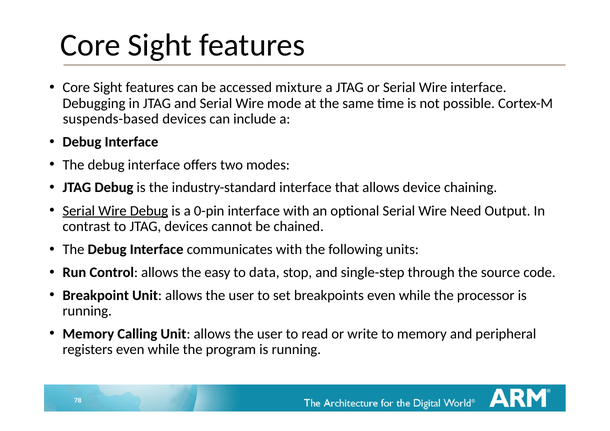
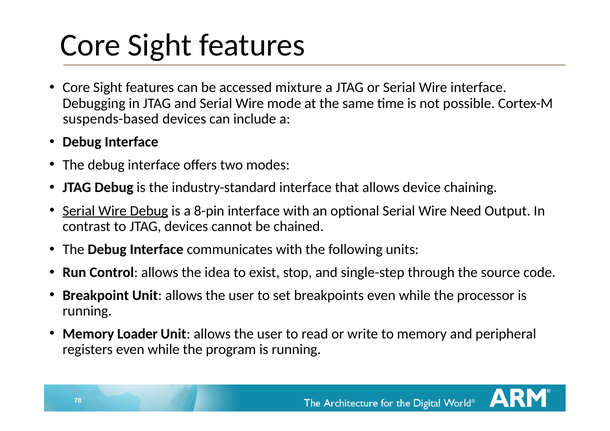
0-pin: 0-pin -> 8-pin (209, 211)
easy: easy -> idea (217, 272)
data: data -> exist (264, 272)
Calling: Calling -> Loader (137, 334)
